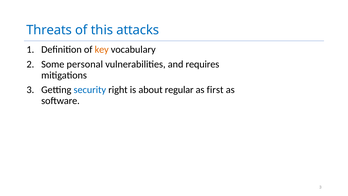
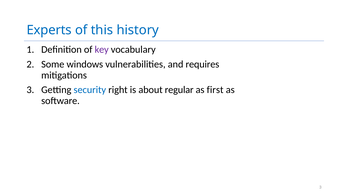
Threats: Threats -> Experts (49, 30)
attacks: attacks -> history (138, 30)
key colour: orange -> purple (102, 50)
personal: personal -> windows (85, 64)
